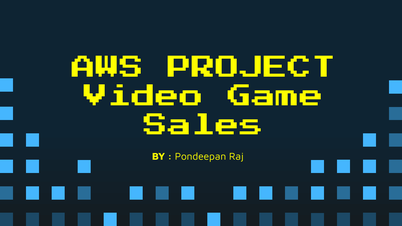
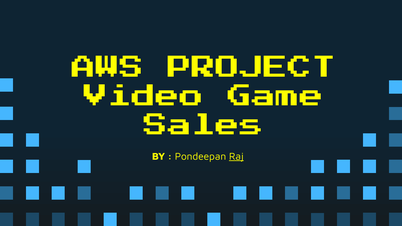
Raj underline: none -> present (236, 156)
